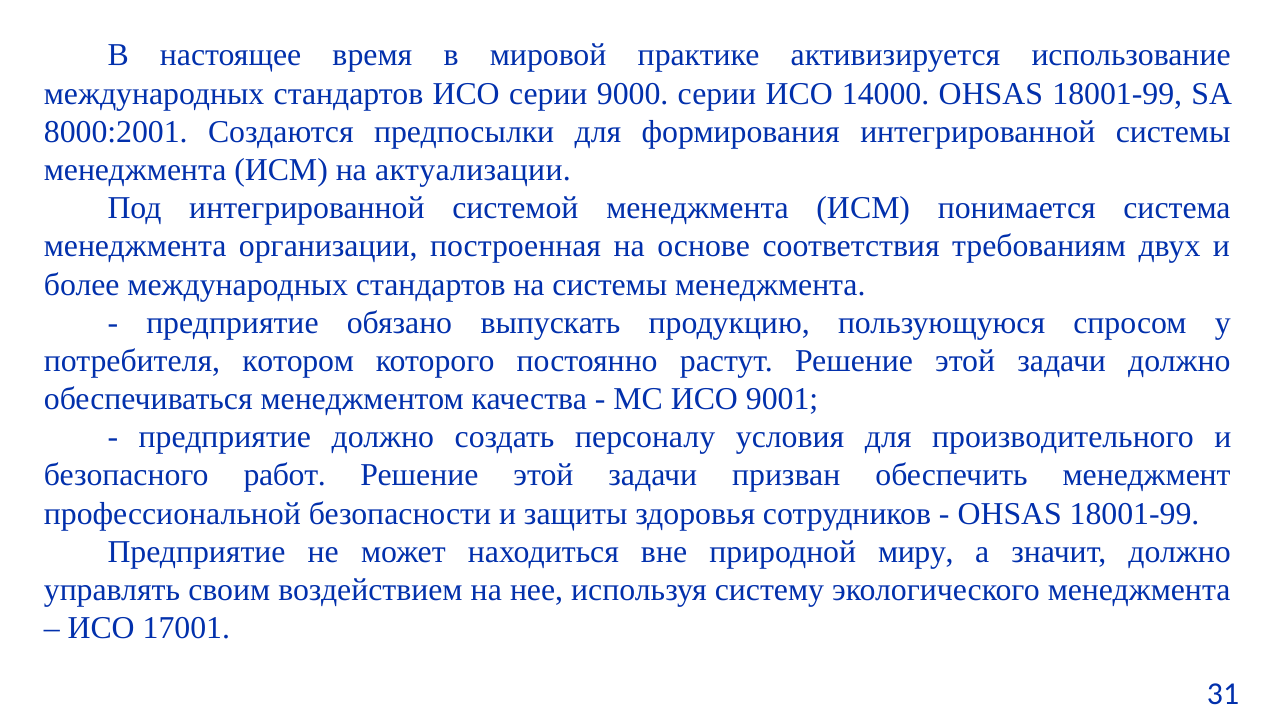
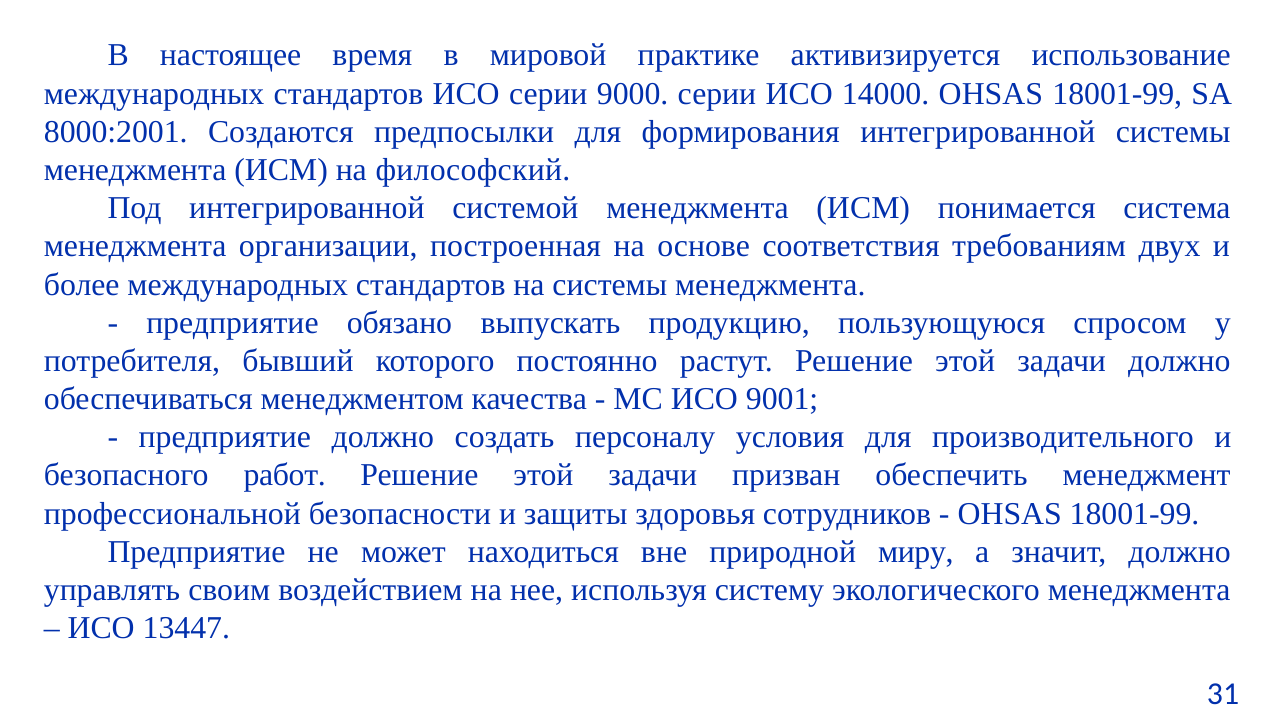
актуализации: актуализации -> философский (473, 170)
котором: котором -> бывший (298, 361)
17001: 17001 -> 13447 (186, 628)
